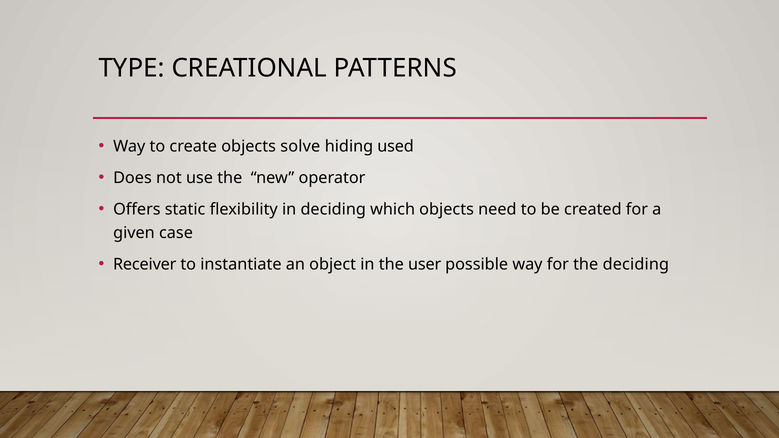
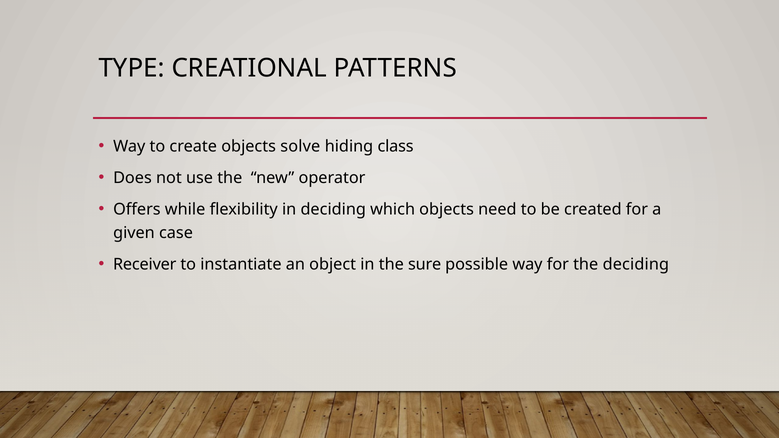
used: used -> class (396, 146)
static: static -> while (185, 209)
user: user -> sure (425, 264)
